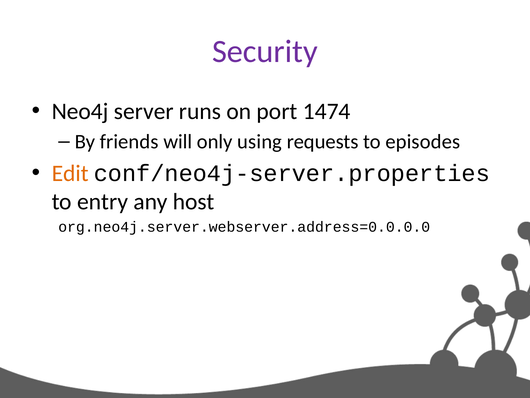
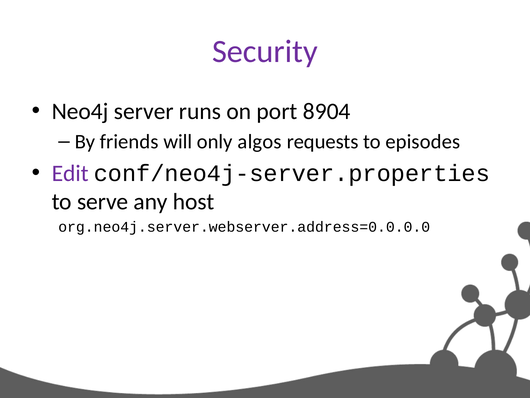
1474: 1474 -> 8904 (327, 111)
using: using -> algos (260, 142)
Edit colour: orange -> purple (70, 173)
entry: entry -> serve (103, 201)
